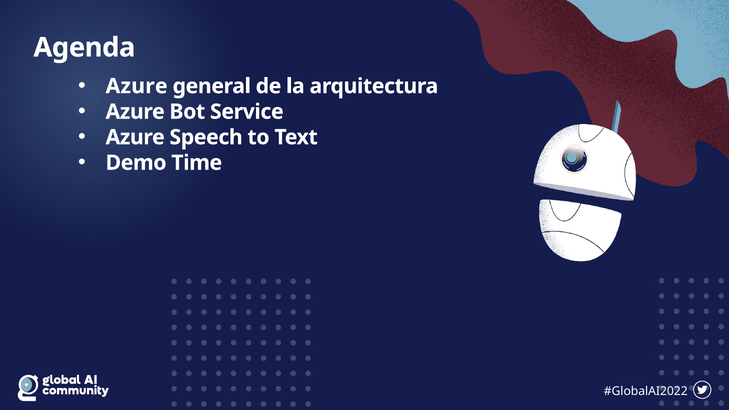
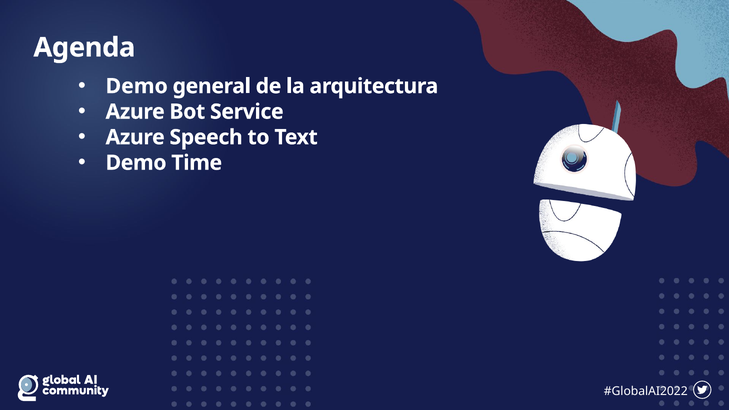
Azure: Azure -> Demo (137, 86)
